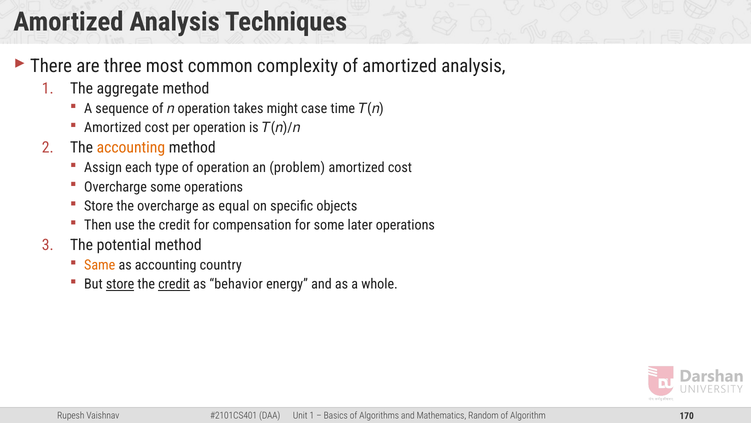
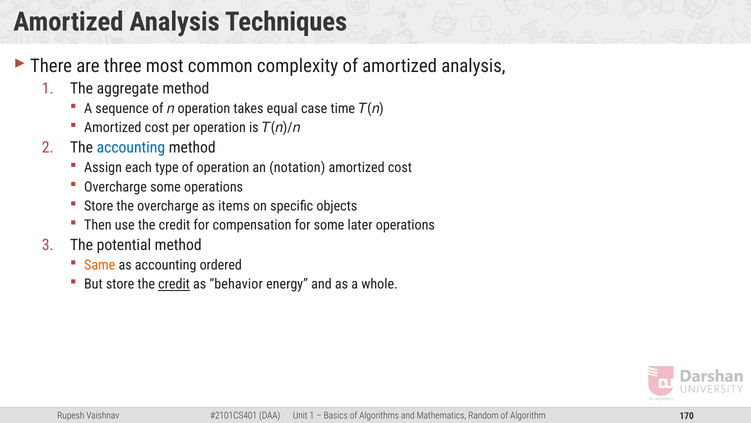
might: might -> equal (282, 108)
accounting colour: orange -> blue (131, 148)
problem: problem -> notation (297, 168)
equal: equal -> items (234, 206)
country: country -> ordered (221, 265)
store underline: present -> none (120, 284)
